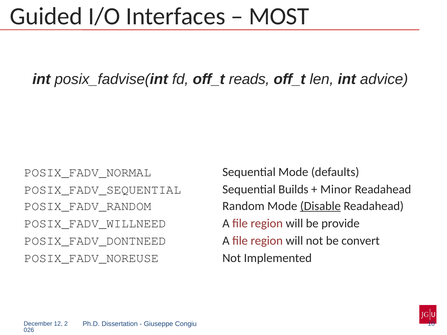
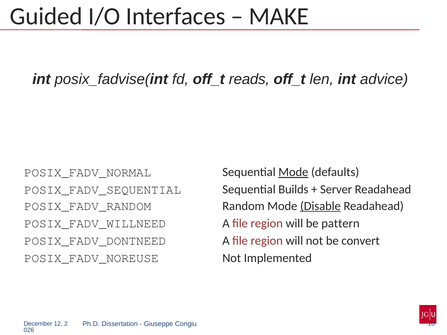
MOST: MOST -> MAKE (279, 16)
Mode underline: none -> present (293, 172)
Minor: Minor -> Server (336, 190)
provide: provide -> pattern (340, 223)
